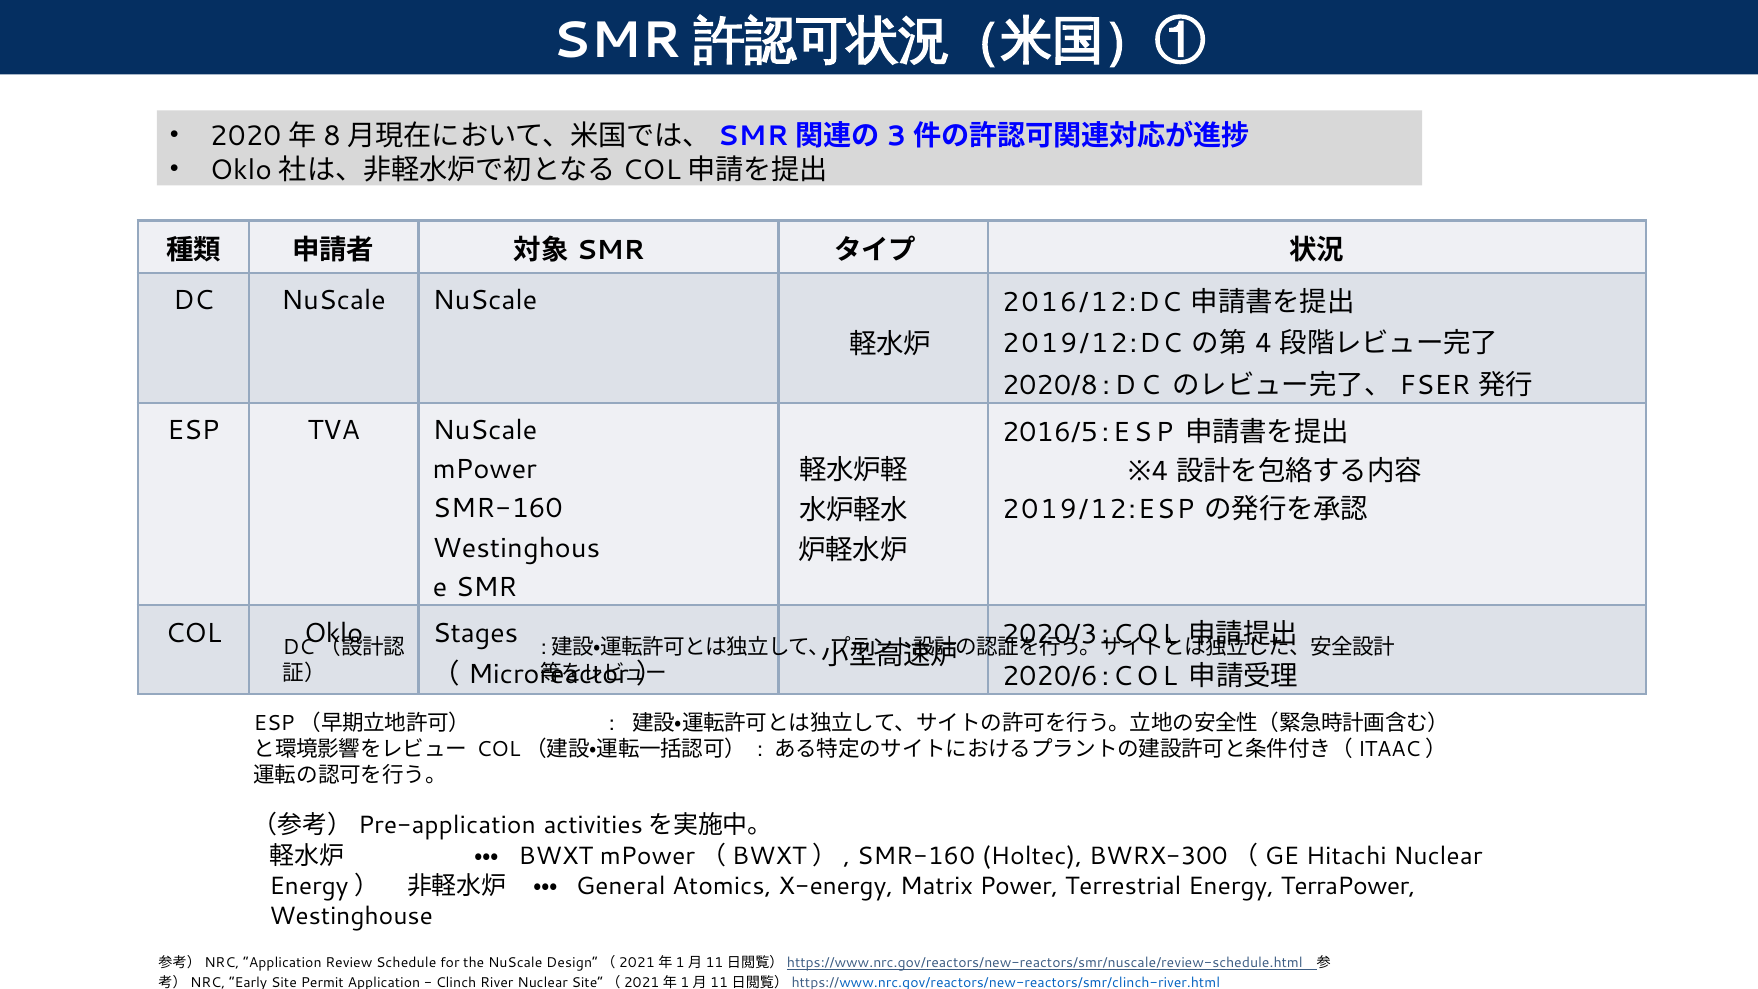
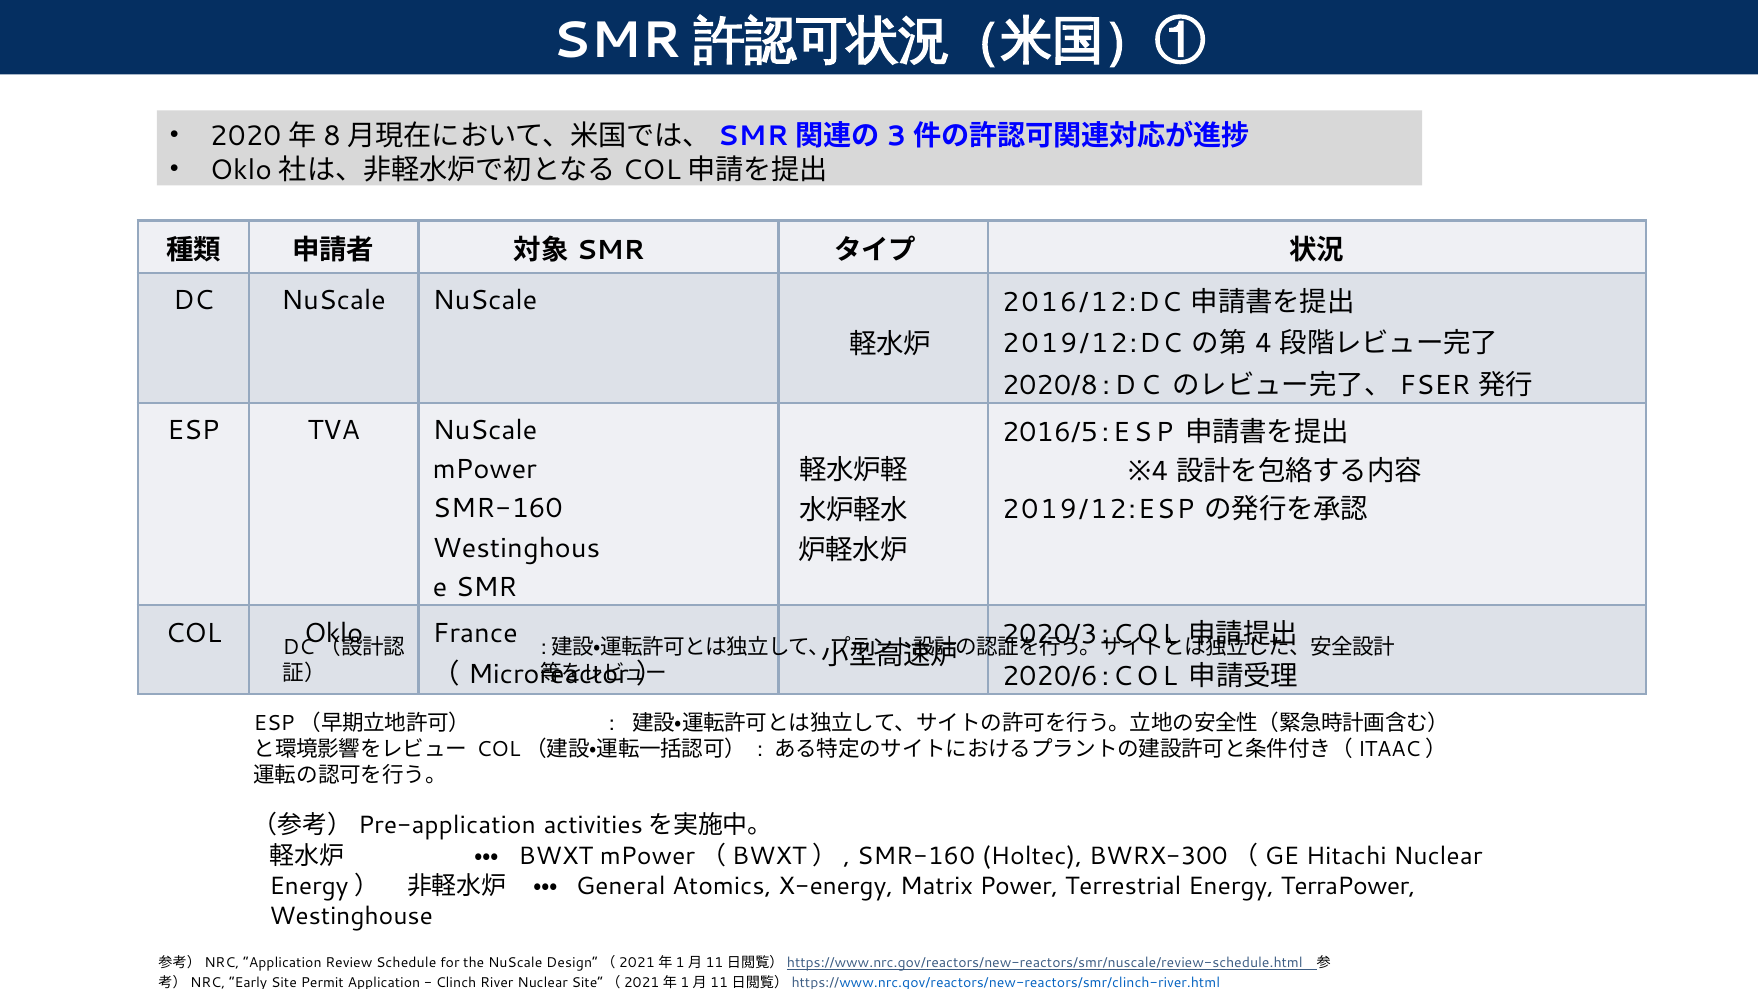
Stages: Stages -> France (475, 633)
